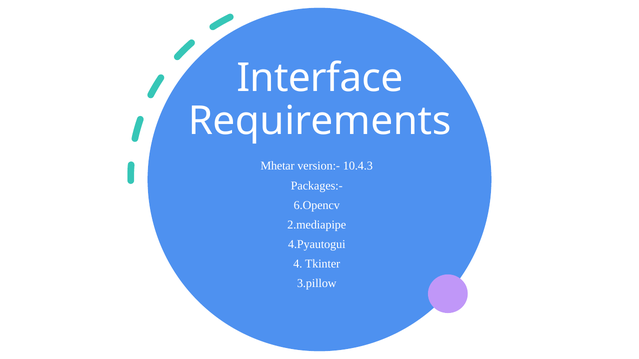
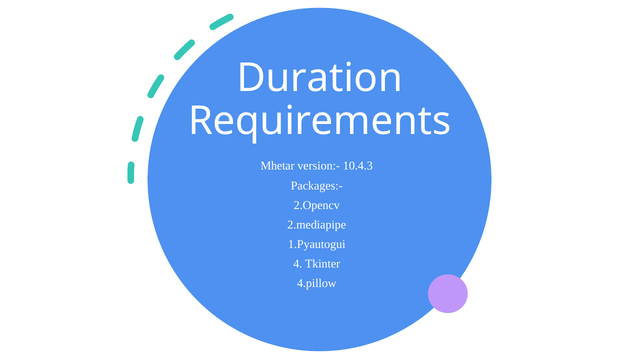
Interface: Interface -> Duration (320, 78)
6.Opencv: 6.Opencv -> 2.Opencv (317, 205)
4.Pyautogui: 4.Pyautogui -> 1.Pyautogui (317, 245)
3.pillow: 3.pillow -> 4.pillow (317, 284)
